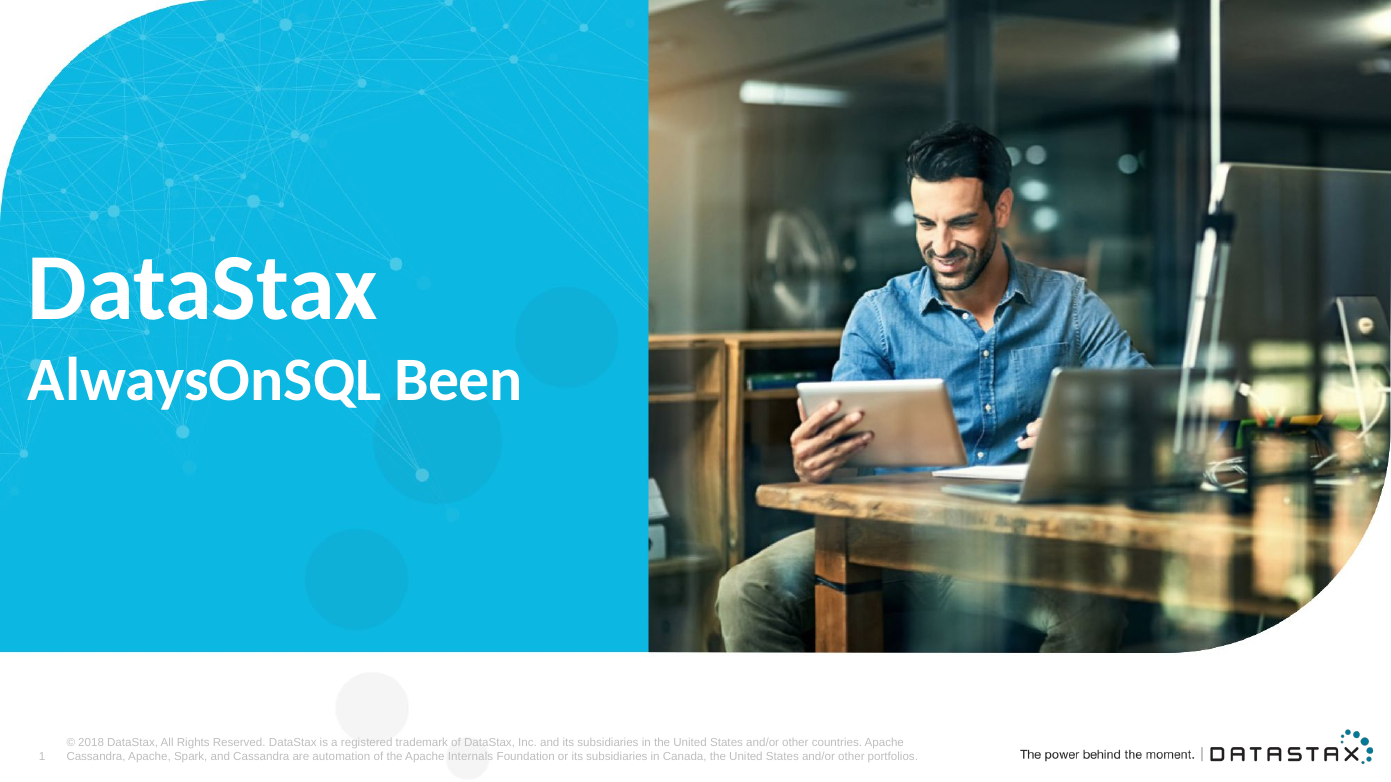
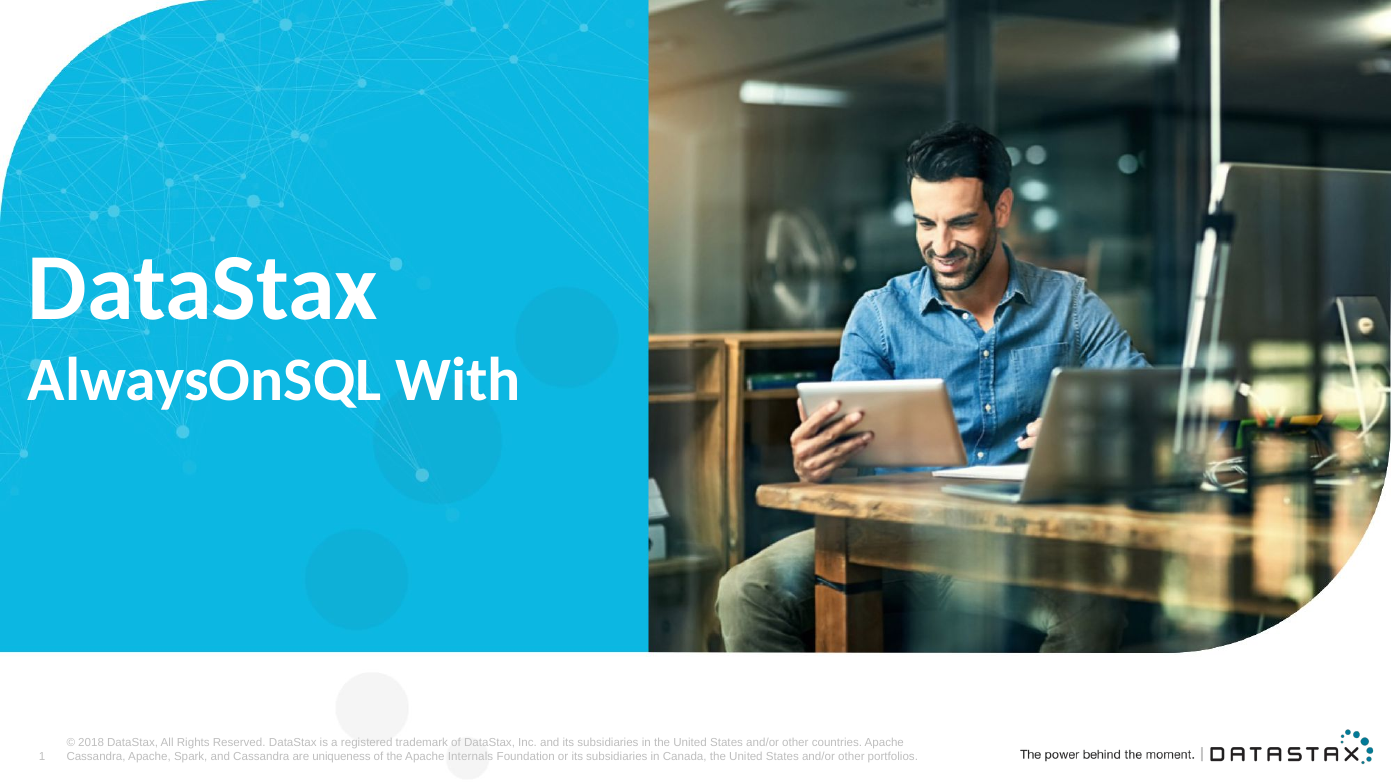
Been: Been -> With (458, 380)
automation: automation -> uniqueness (341, 757)
